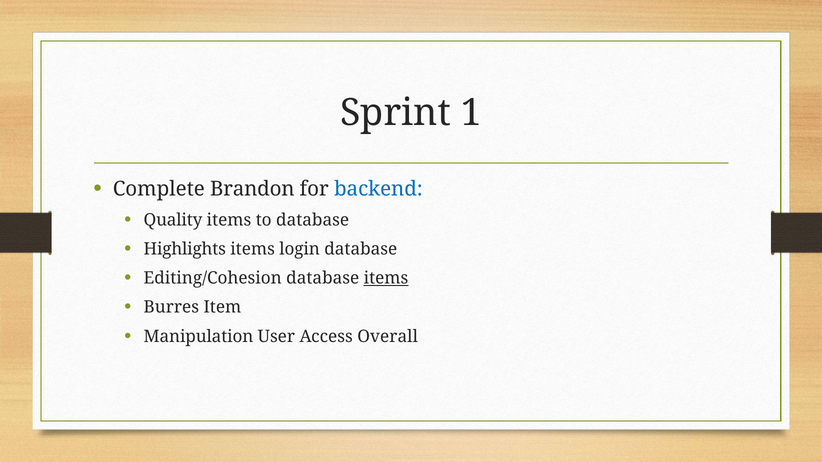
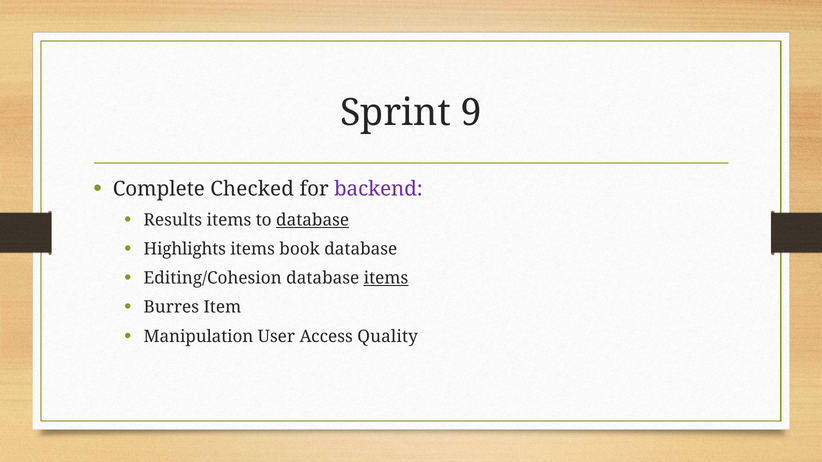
1: 1 -> 9 (471, 113)
Brandon: Brandon -> Checked (252, 189)
backend colour: blue -> purple (378, 189)
Quality: Quality -> Results (173, 220)
database underline: none -> present (313, 220)
login: login -> book (300, 249)
Overall: Overall -> Quality (388, 337)
